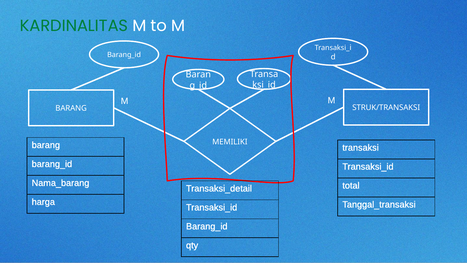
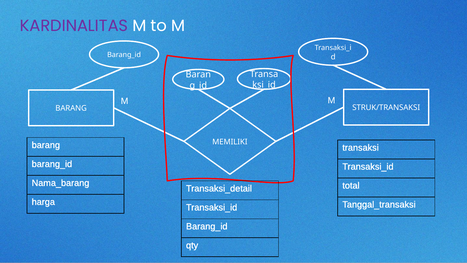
KARDINALITAS colour: green -> purple (74, 26)
